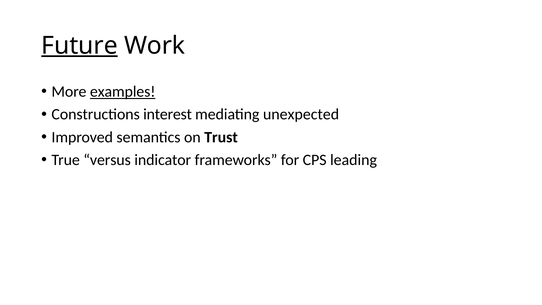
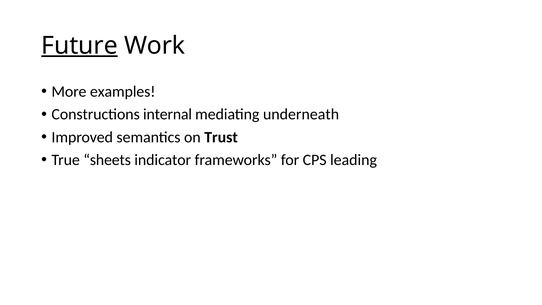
examples underline: present -> none (123, 92)
interest: interest -> internal (168, 114)
unexpected: unexpected -> underneath (301, 114)
versus: versus -> sheets (107, 160)
